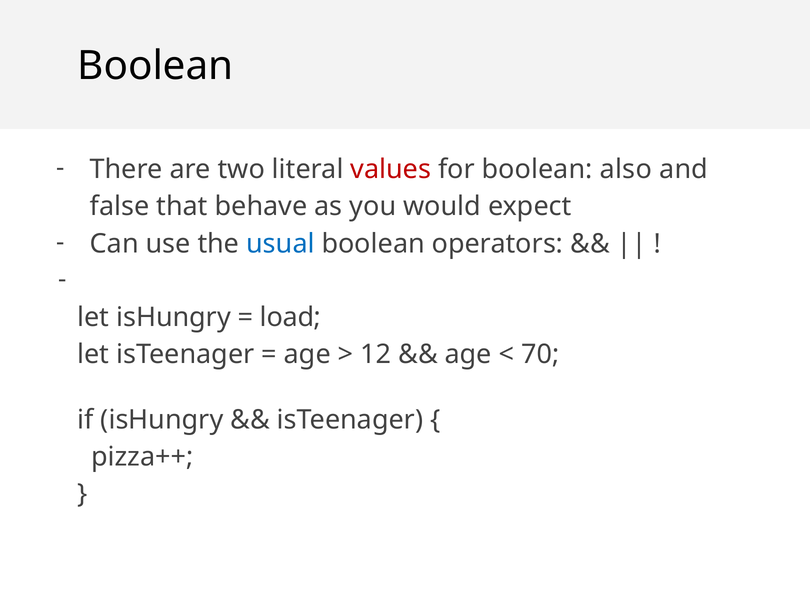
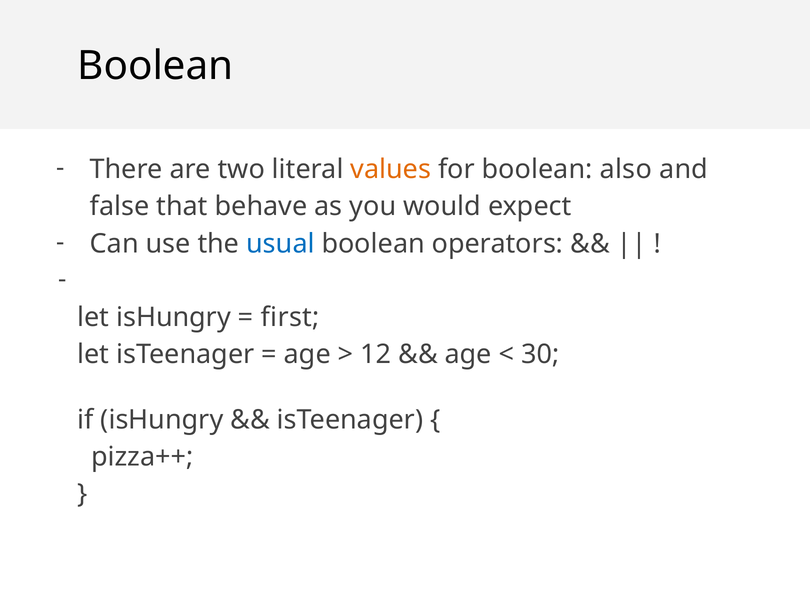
values colour: red -> orange (391, 169)
load: load -> first (290, 318)
70: 70 -> 30 (540, 355)
